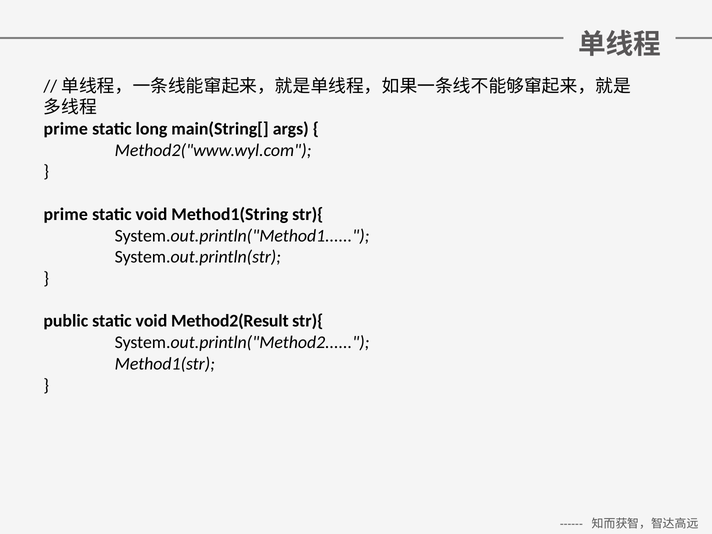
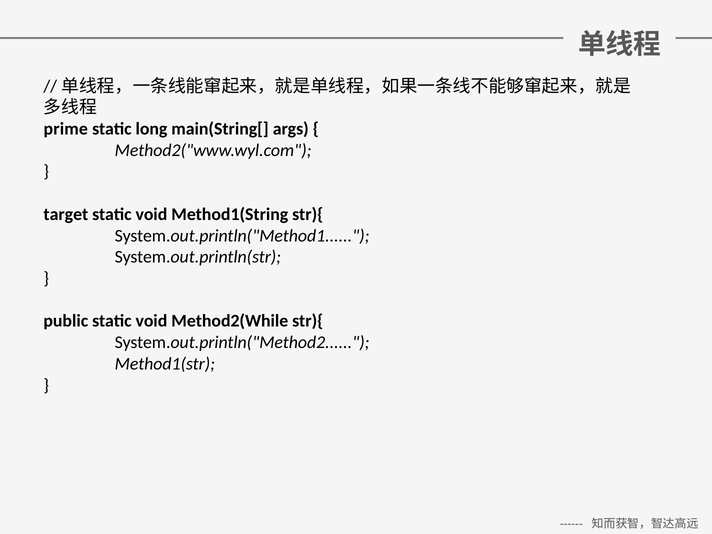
prime: prime -> target (66, 214)
Method2(Result: Method2(Result -> Method2(While (230, 321)
